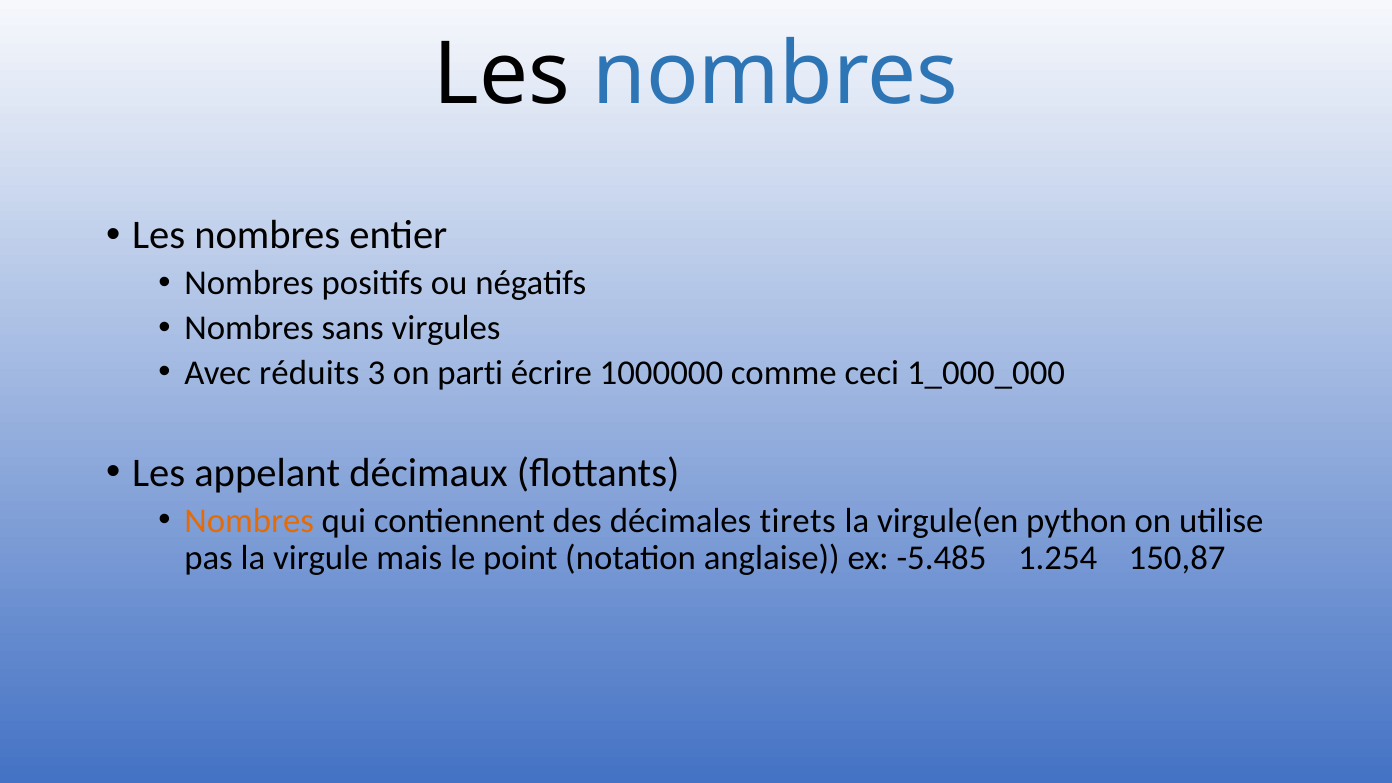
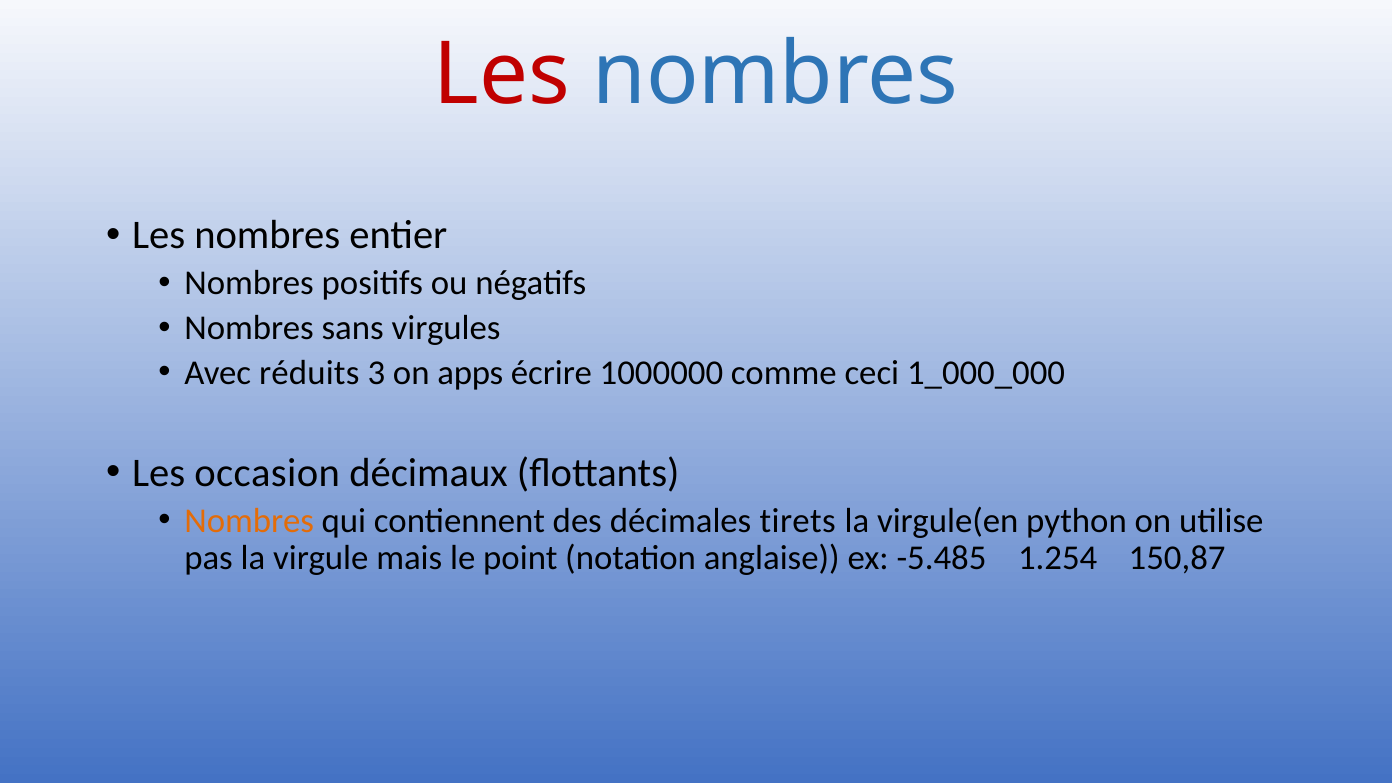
Les colour: black -> red (502, 75)
parti: parti -> apps (470, 373)
appelant: appelant -> occasion (267, 473)
